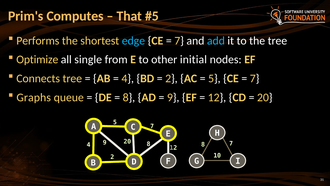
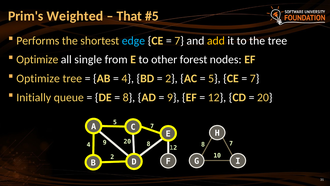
Computes: Computes -> Weighted (75, 16)
add colour: light blue -> yellow (216, 41)
initial: initial -> forest (194, 60)
Connects: Connects -> Optimize (38, 78)
Graphs: Graphs -> Initially (34, 97)
